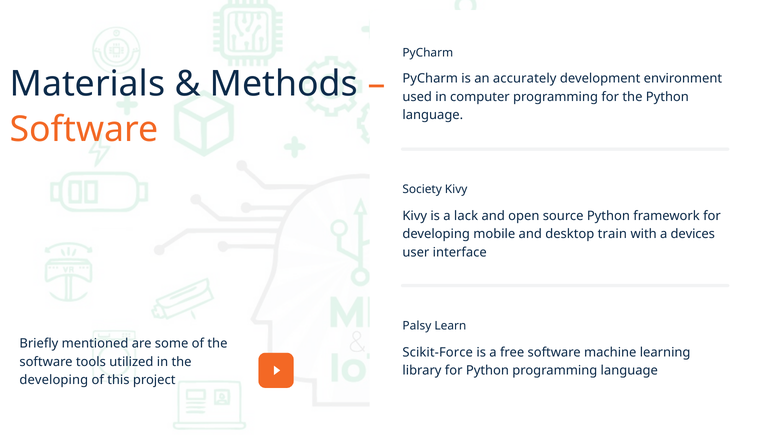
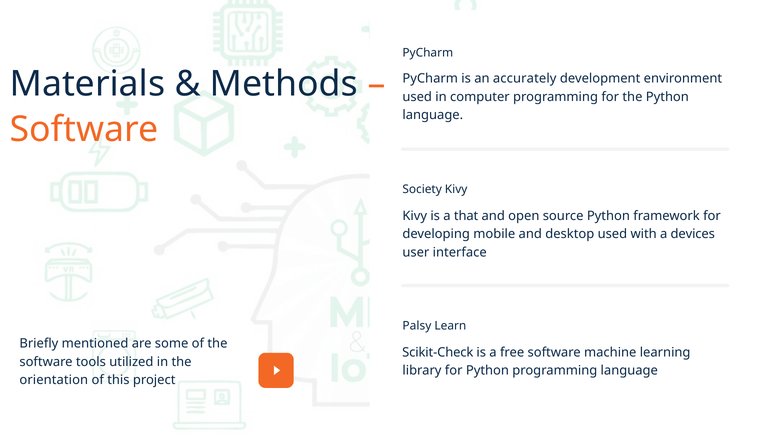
lack: lack -> that (466, 216)
desktop train: train -> used (612, 234)
Scikit-Force: Scikit-Force -> Scikit-Check (438, 353)
developing: developing -> orientation (54, 380)
